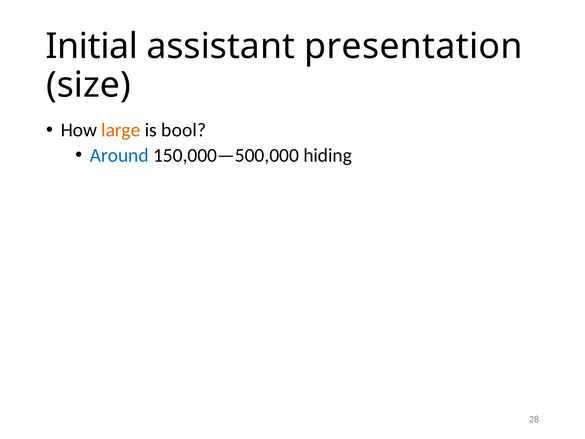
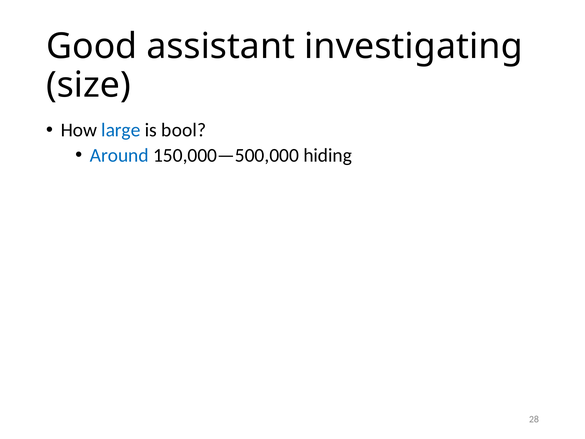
Initial: Initial -> Good (92, 46)
presentation: presentation -> investigating (414, 46)
large colour: orange -> blue (121, 130)
